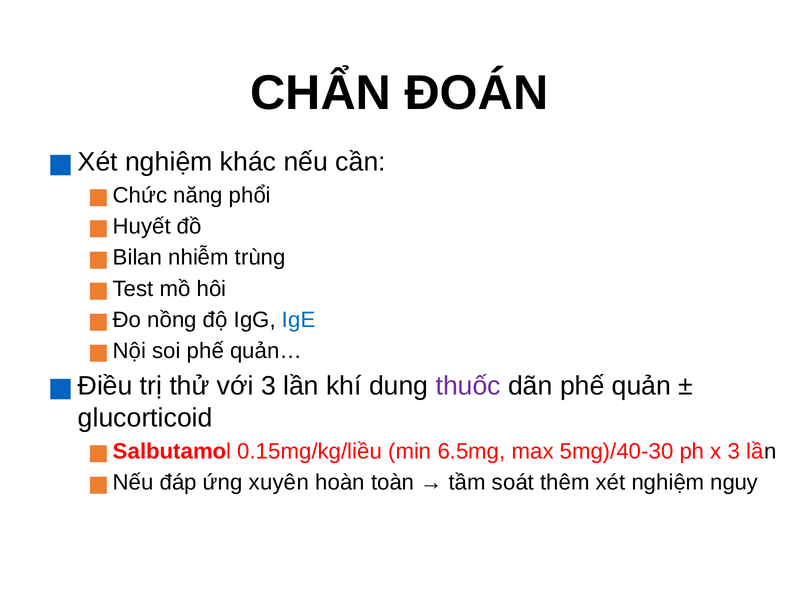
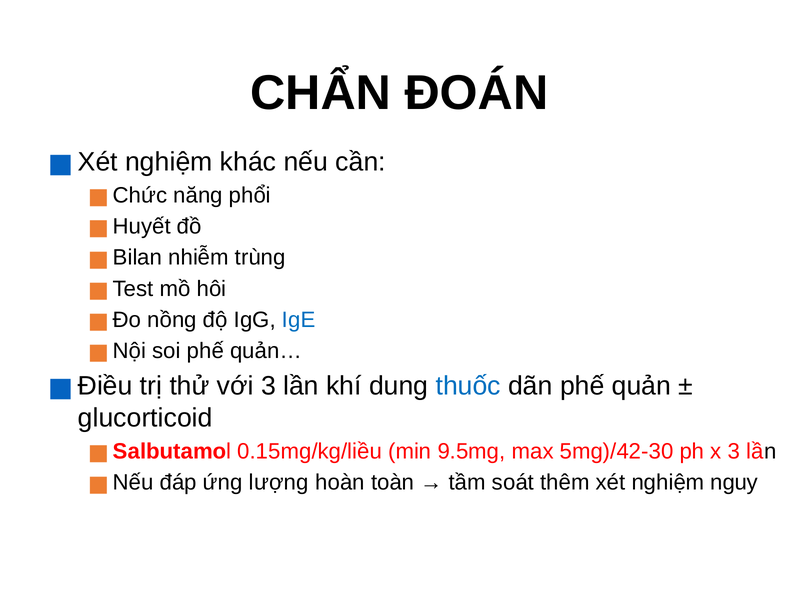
thuốc colour: purple -> blue (468, 385)
6.5mg: 6.5mg -> 9.5mg (471, 451)
5mg)/40-30: 5mg)/40-30 -> 5mg)/42-30 (617, 451)
xuyên: xuyên -> lượng (279, 482)
